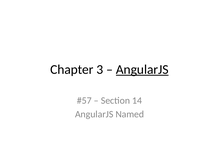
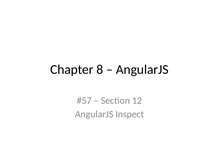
3: 3 -> 8 (100, 70)
AngularJS underline: present -> none (142, 70)
14: 14 -> 12 (137, 101)
Named: Named -> Inspect (130, 114)
